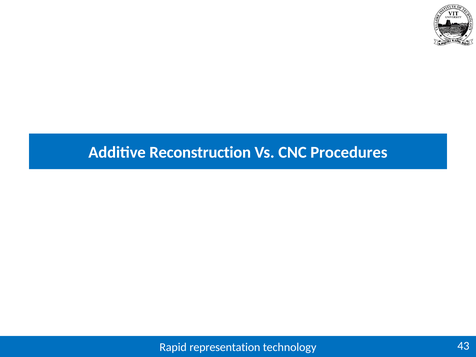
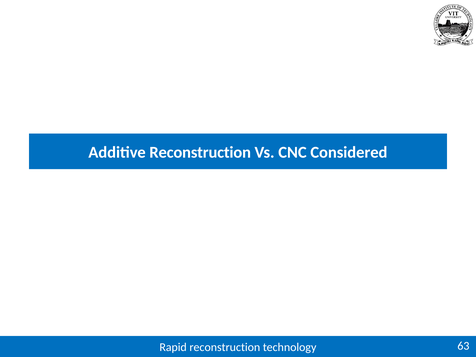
Procedures: Procedures -> Considered (349, 152)
Rapid representation: representation -> reconstruction (225, 347)
43: 43 -> 63 (463, 346)
